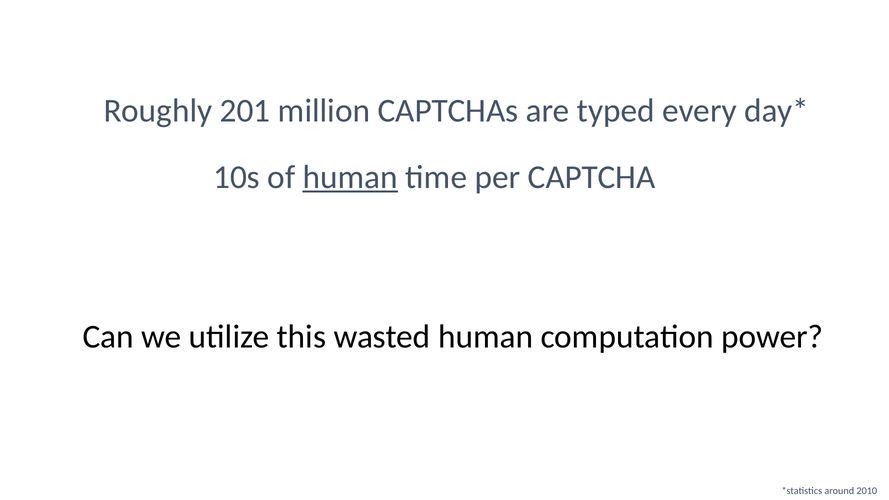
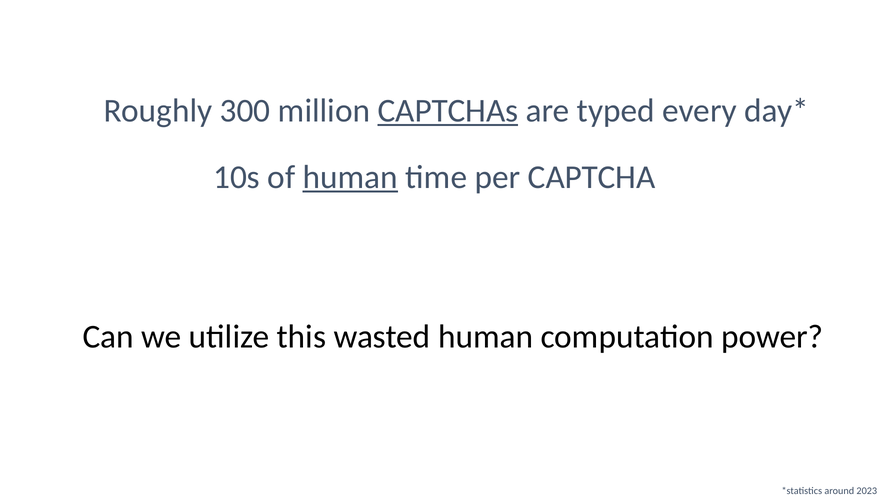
201: 201 -> 300 (245, 111)
CAPTCHAs underline: none -> present (448, 111)
2010: 2010 -> 2023 (867, 491)
